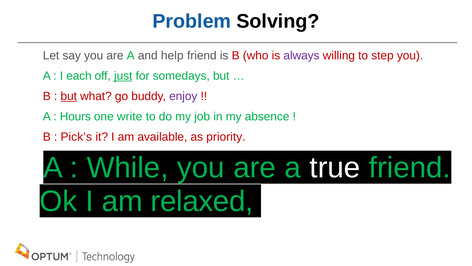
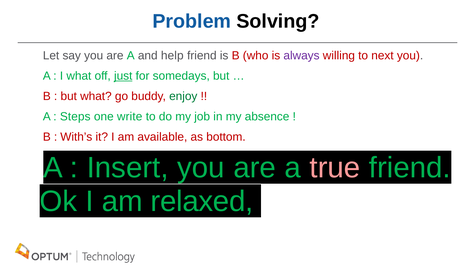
step: step -> next (382, 55)
I each: each -> what (79, 76)
but underline: present -> none (69, 96)
enjoy colour: purple -> green (183, 96)
Hours: Hours -> Steps (75, 116)
Pick’s: Pick’s -> With’s (76, 137)
priority: priority -> bottom (226, 137)
While: While -> Insert (128, 167)
true colour: white -> pink (335, 167)
